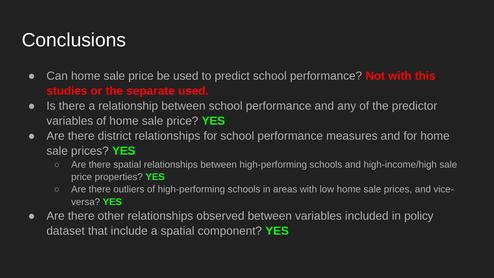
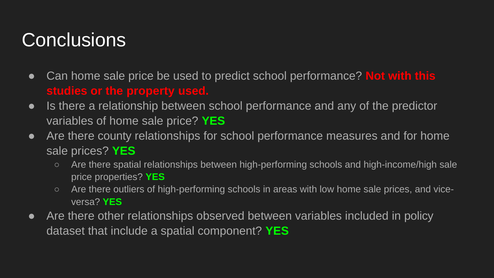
separate: separate -> property (151, 91)
district: district -> county (115, 136)
